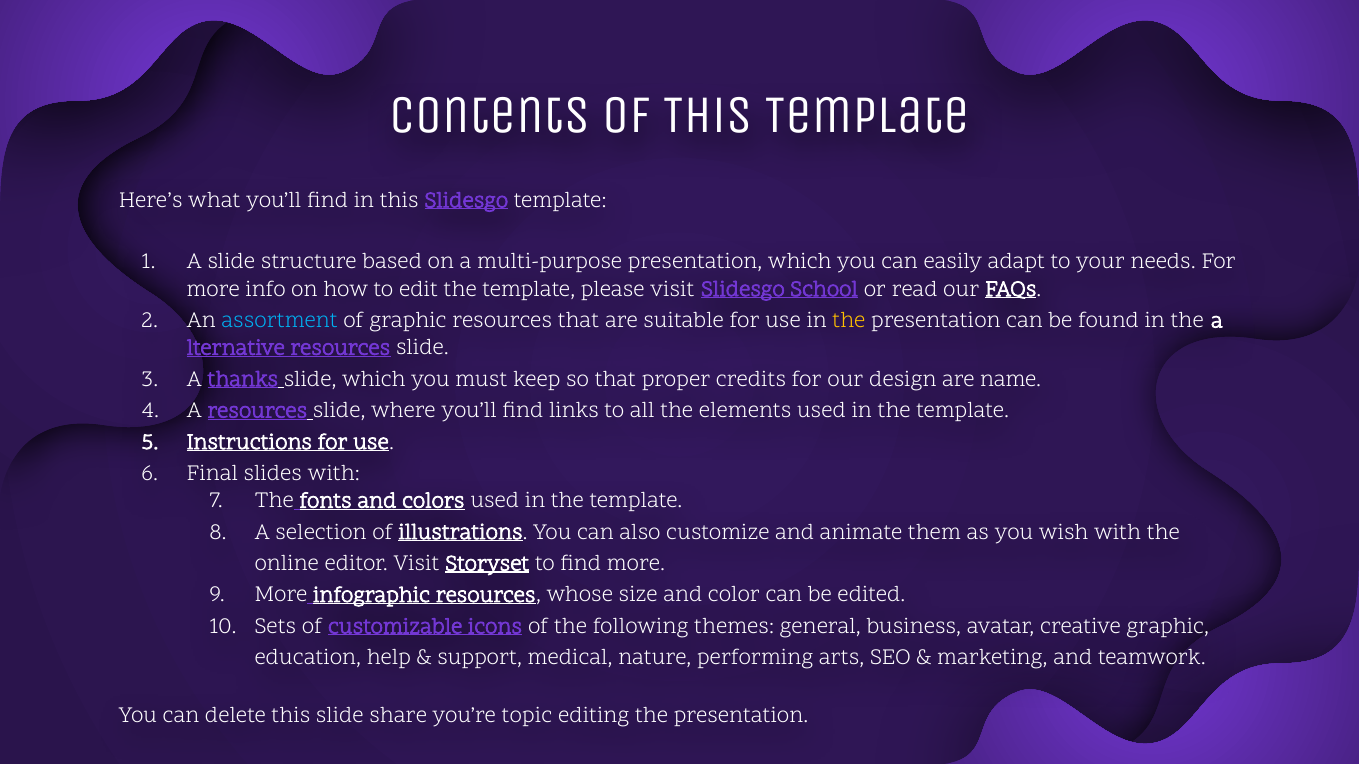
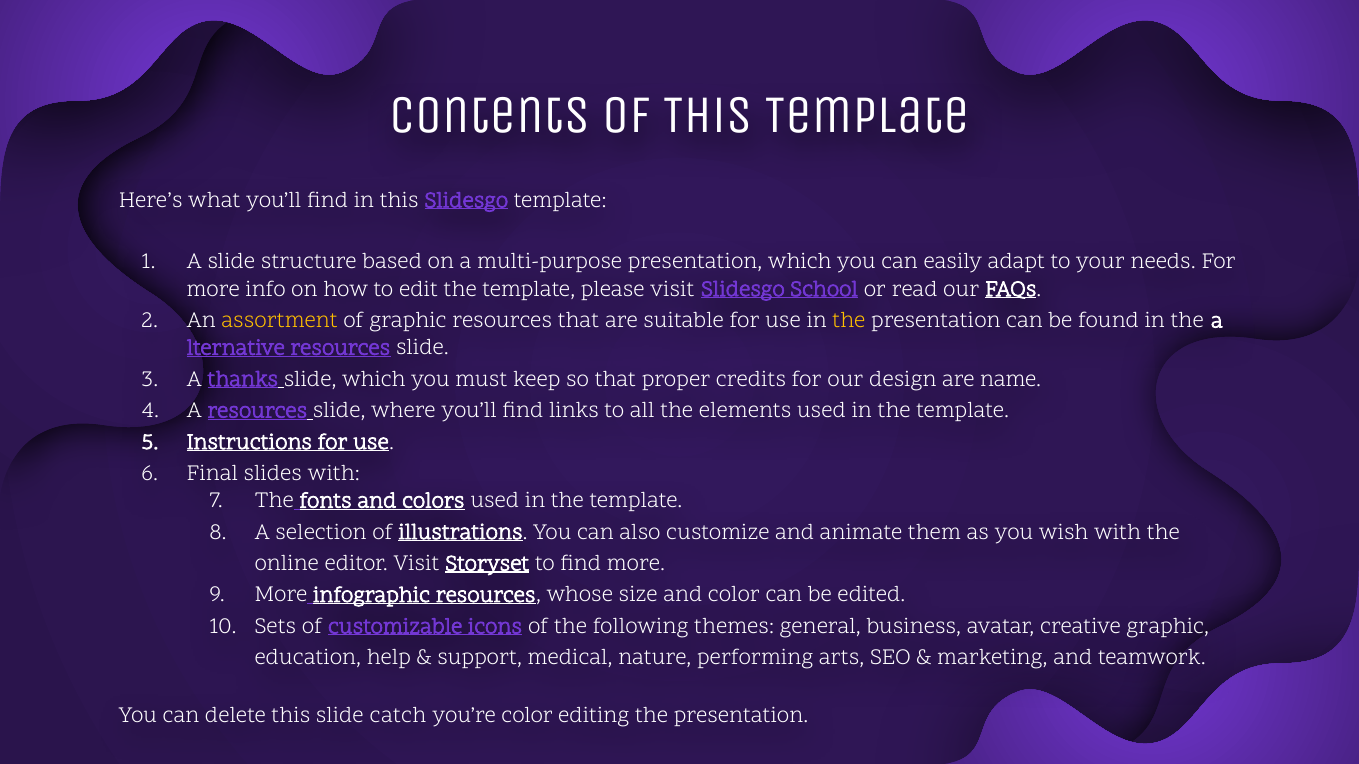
assortment colour: light blue -> yellow (280, 320)
share: share -> catch (398, 715)
you’re topic: topic -> color (527, 715)
